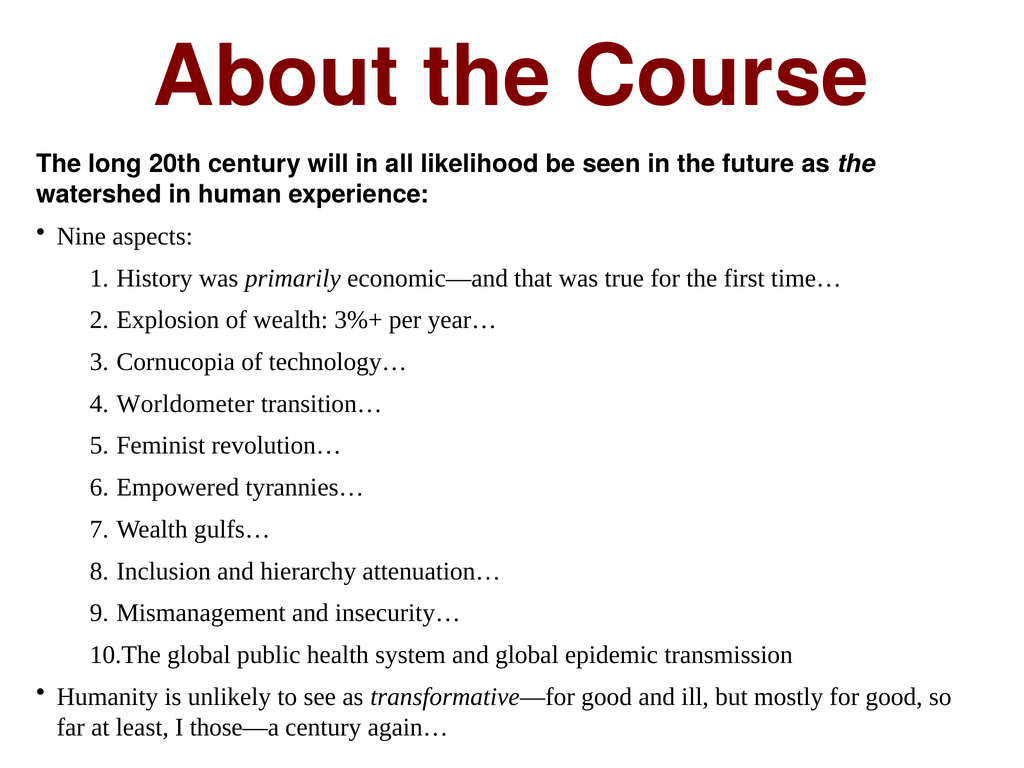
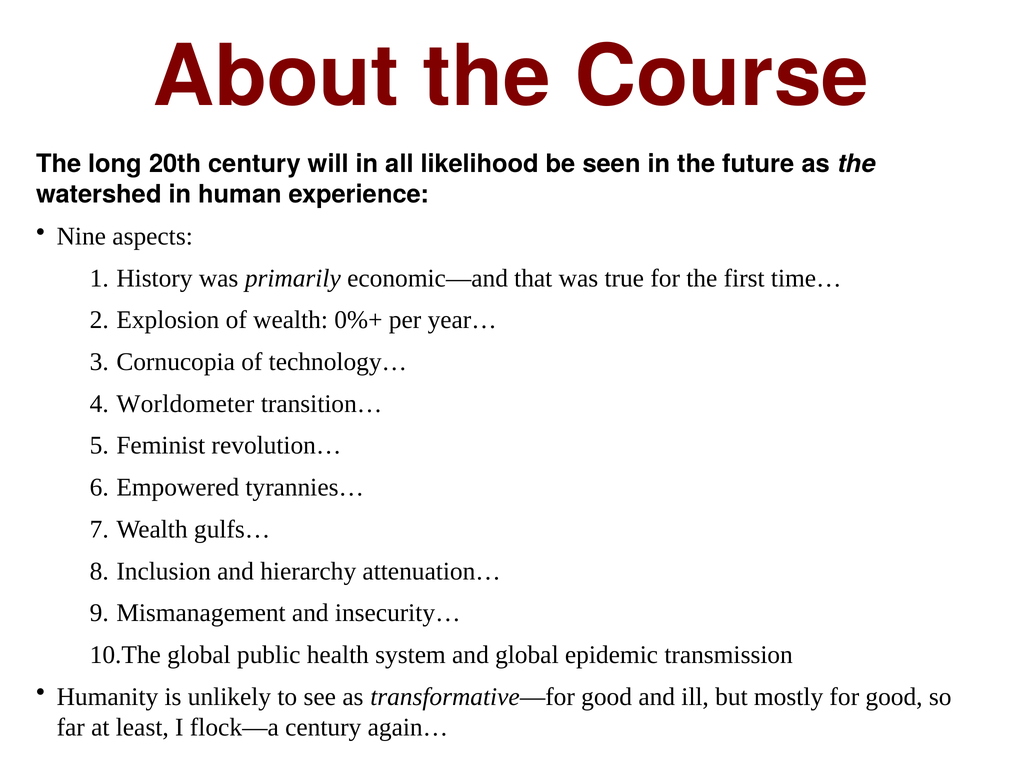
3%+: 3%+ -> 0%+ (358, 320)
those—a: those—a -> flock—a (234, 727)
